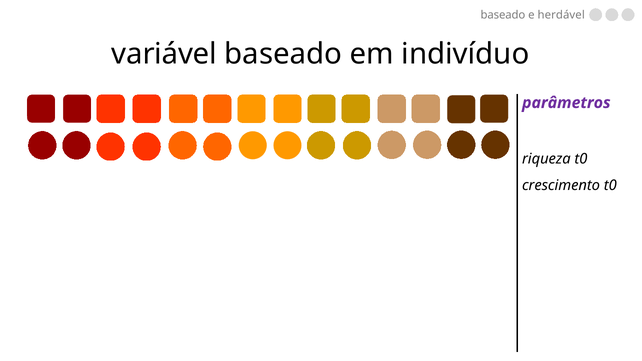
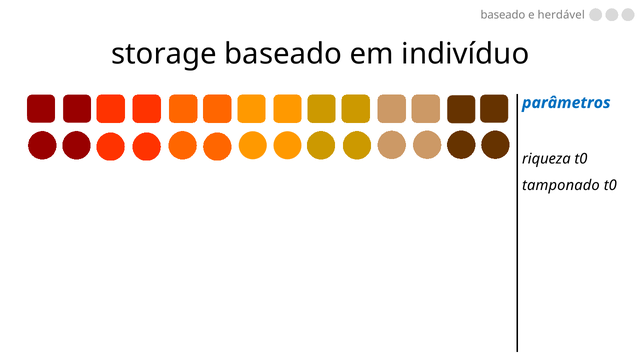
variável: variável -> storage (164, 54)
parâmetros colour: purple -> blue (566, 103)
crescimento: crescimento -> tamponado (561, 185)
